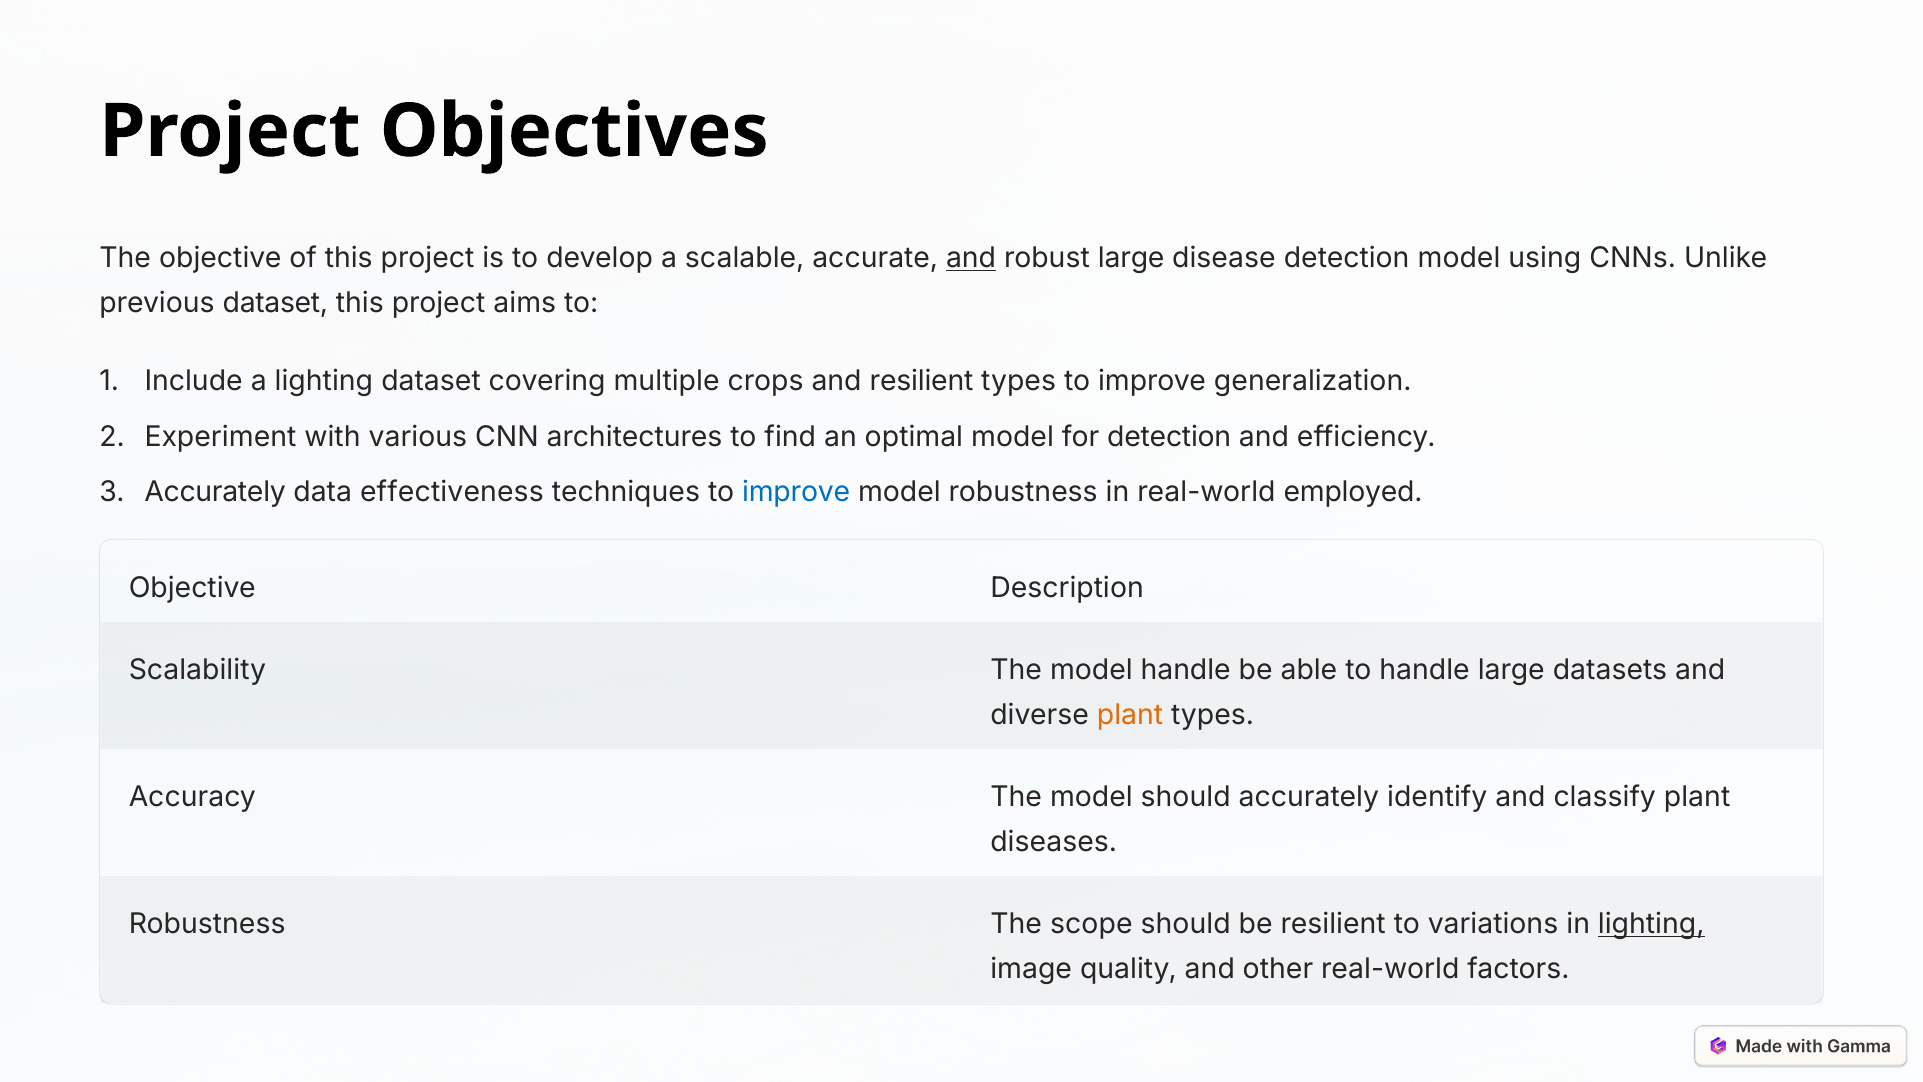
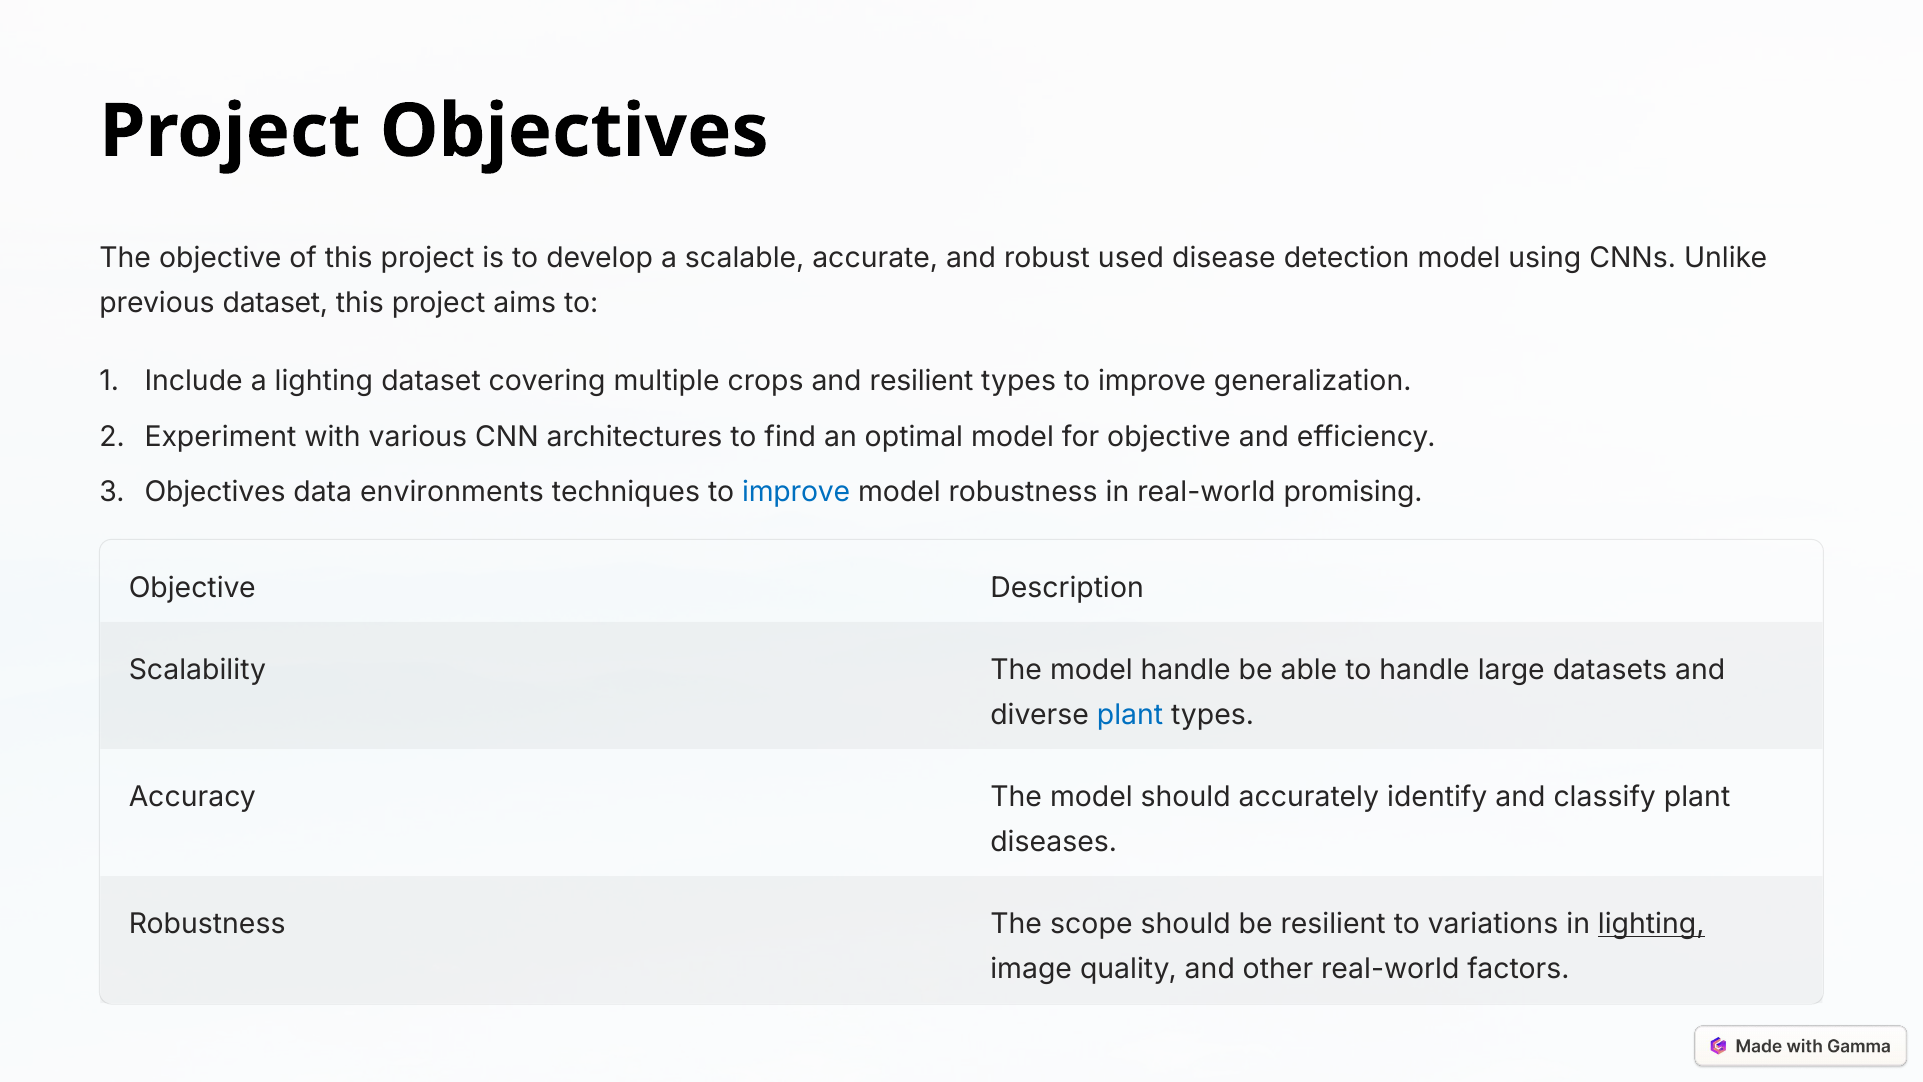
and underline: present -> none (971, 258)
robust large: large -> used (1131, 258)
for detection: detection -> objective (1169, 437)
Accurately: Accurately -> Objectives (215, 492)
effectiveness: effectiveness -> environments (452, 492)
employed: employed -> promising (1353, 492)
plant colour: orange -> blue (1130, 715)
